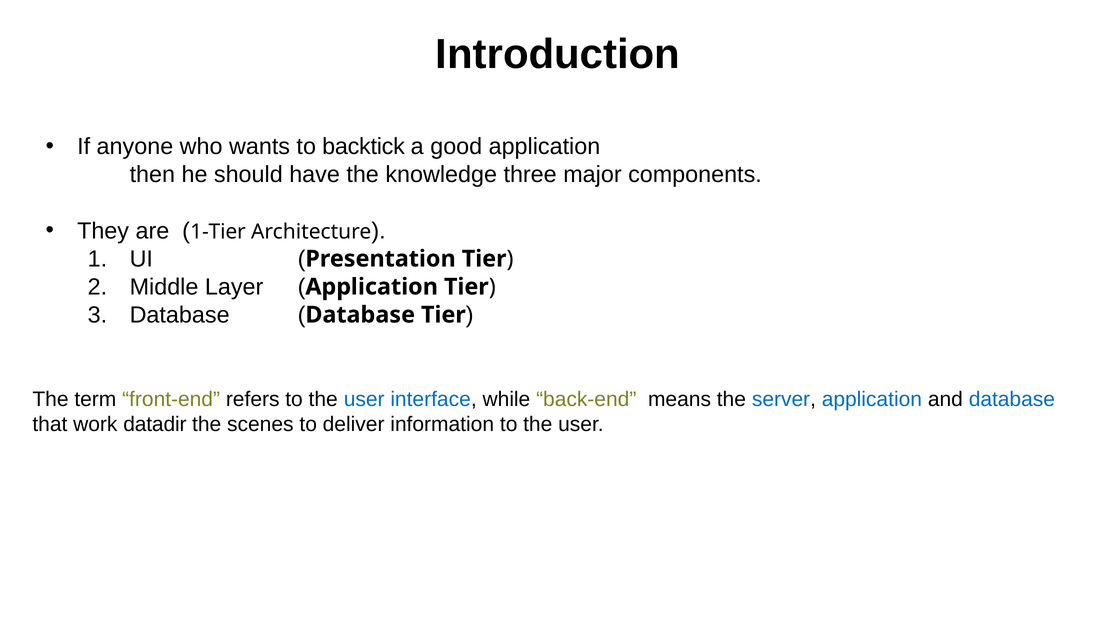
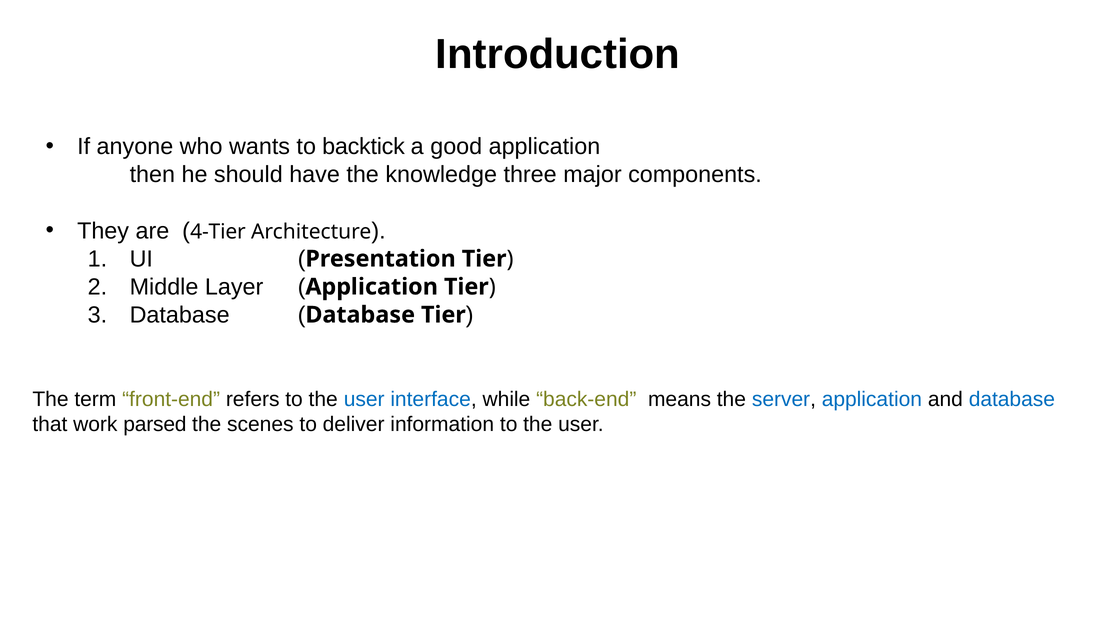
1-Tier: 1-Tier -> 4-Tier (218, 232)
datadir: datadir -> parsed (155, 425)
